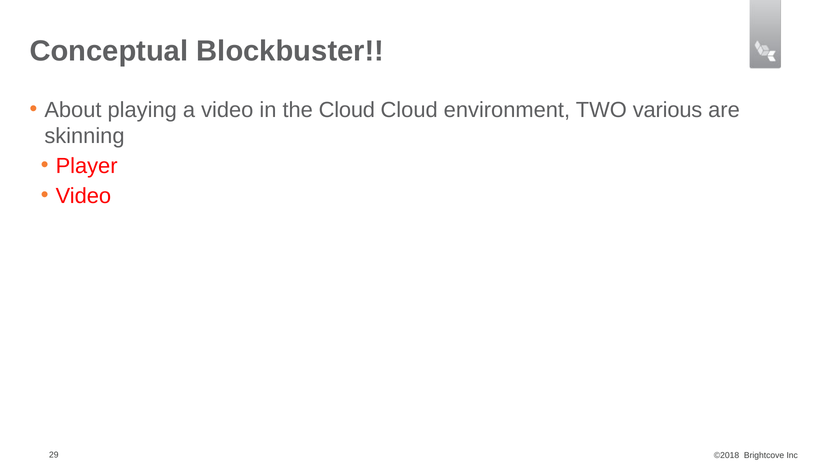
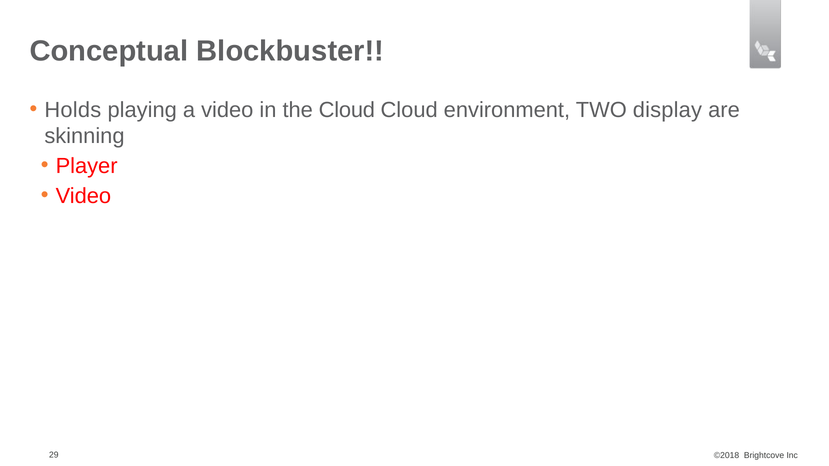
About: About -> Holds (73, 110)
various: various -> display (667, 110)
